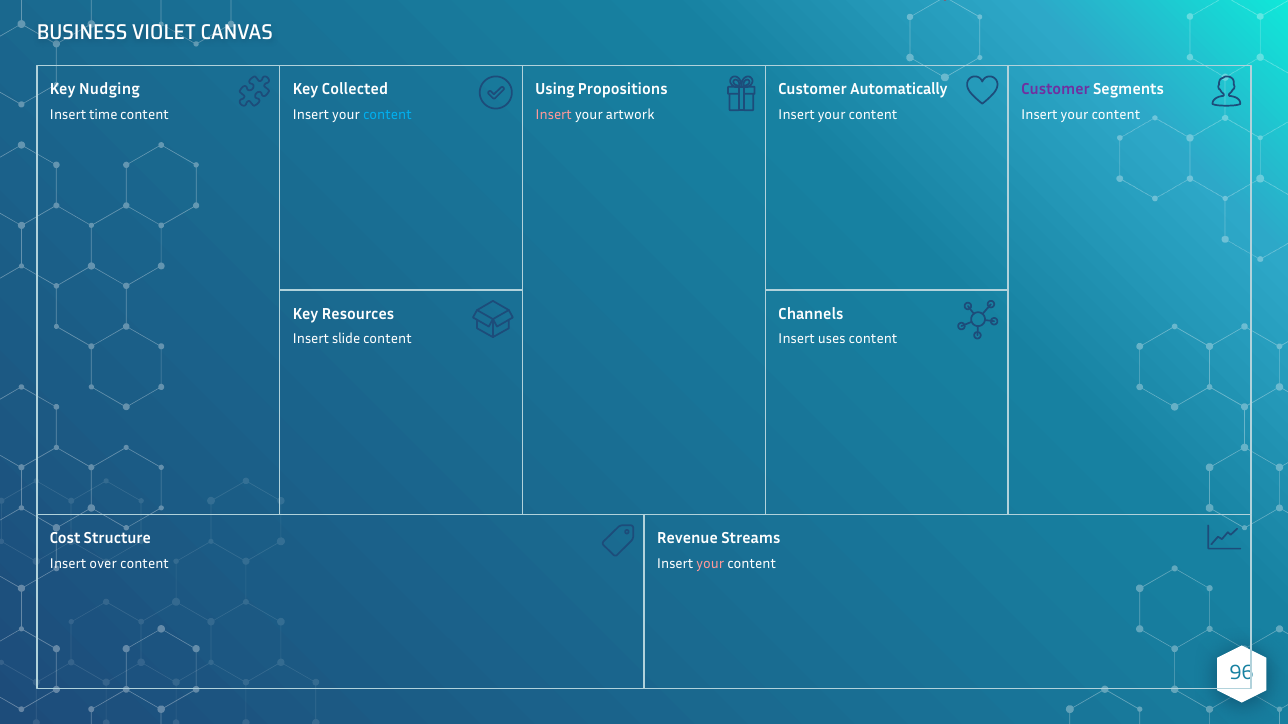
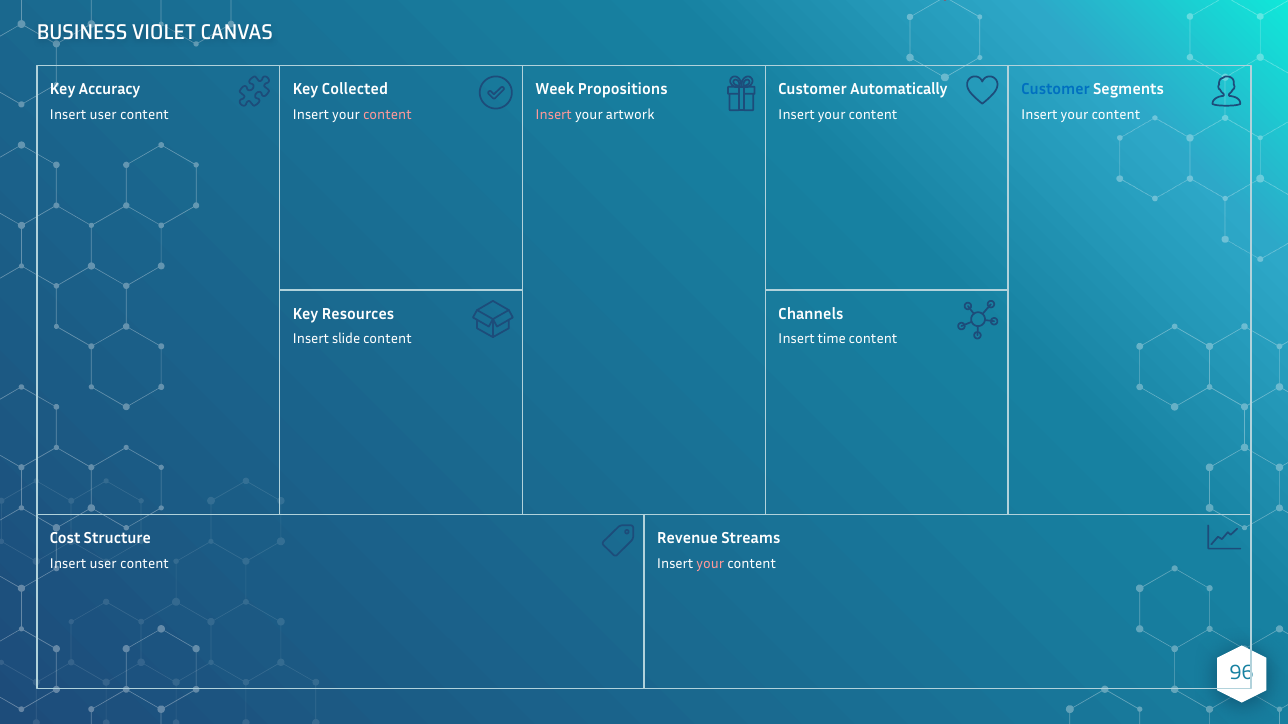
Nudging: Nudging -> Accuracy (109, 89)
Using: Using -> Week (555, 89)
Customer colour: purple -> blue (1055, 89)
time: time -> user (103, 115)
content colour: light blue -> pink (387, 115)
uses: uses -> time (832, 339)
over: over -> user (103, 564)
